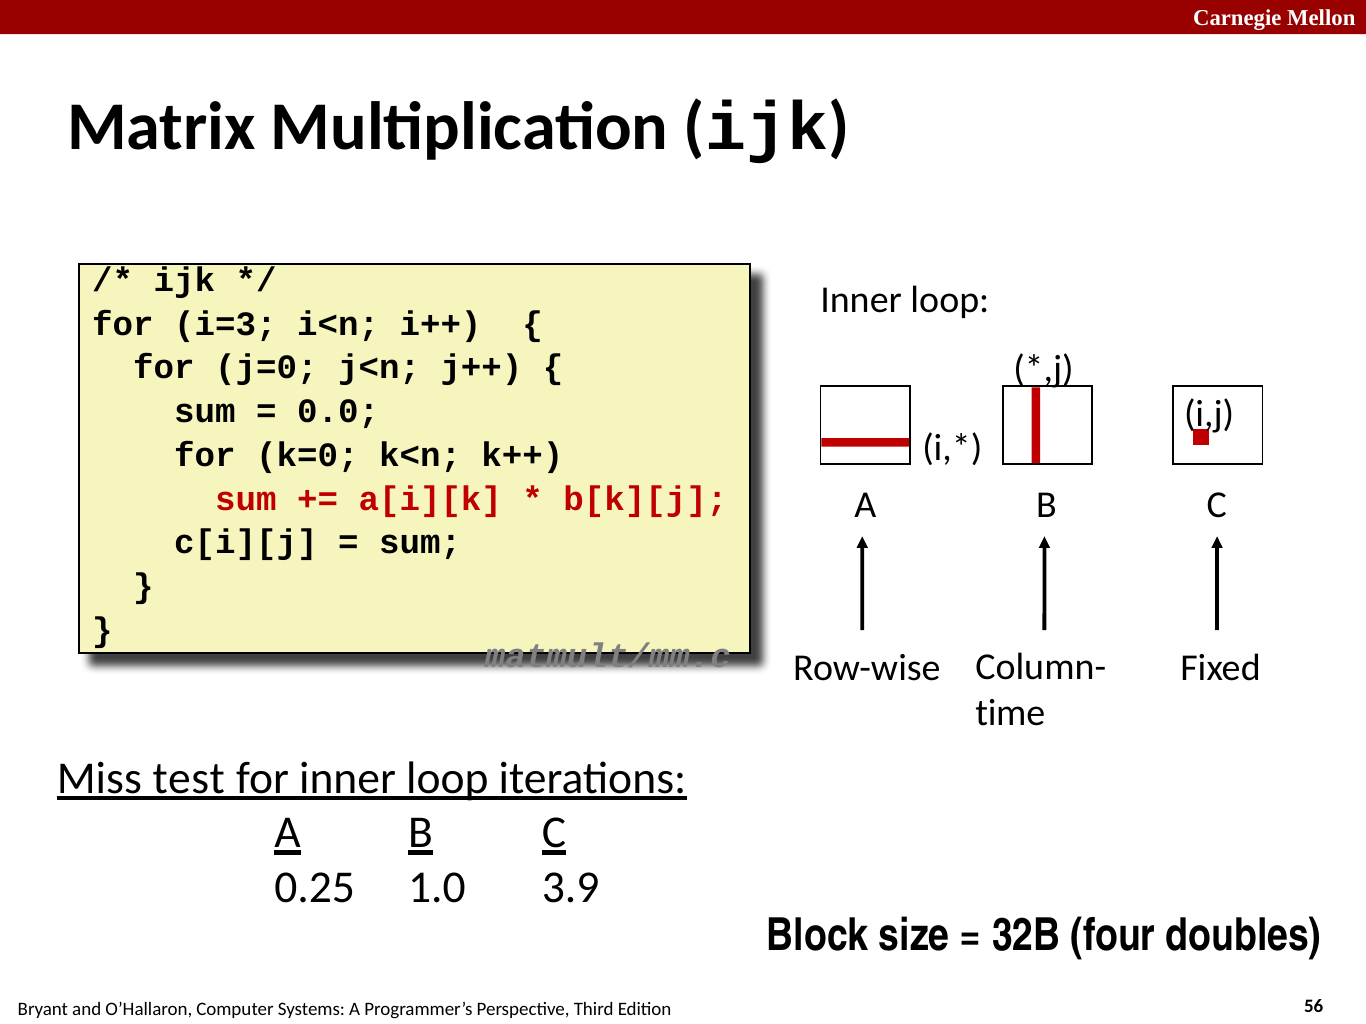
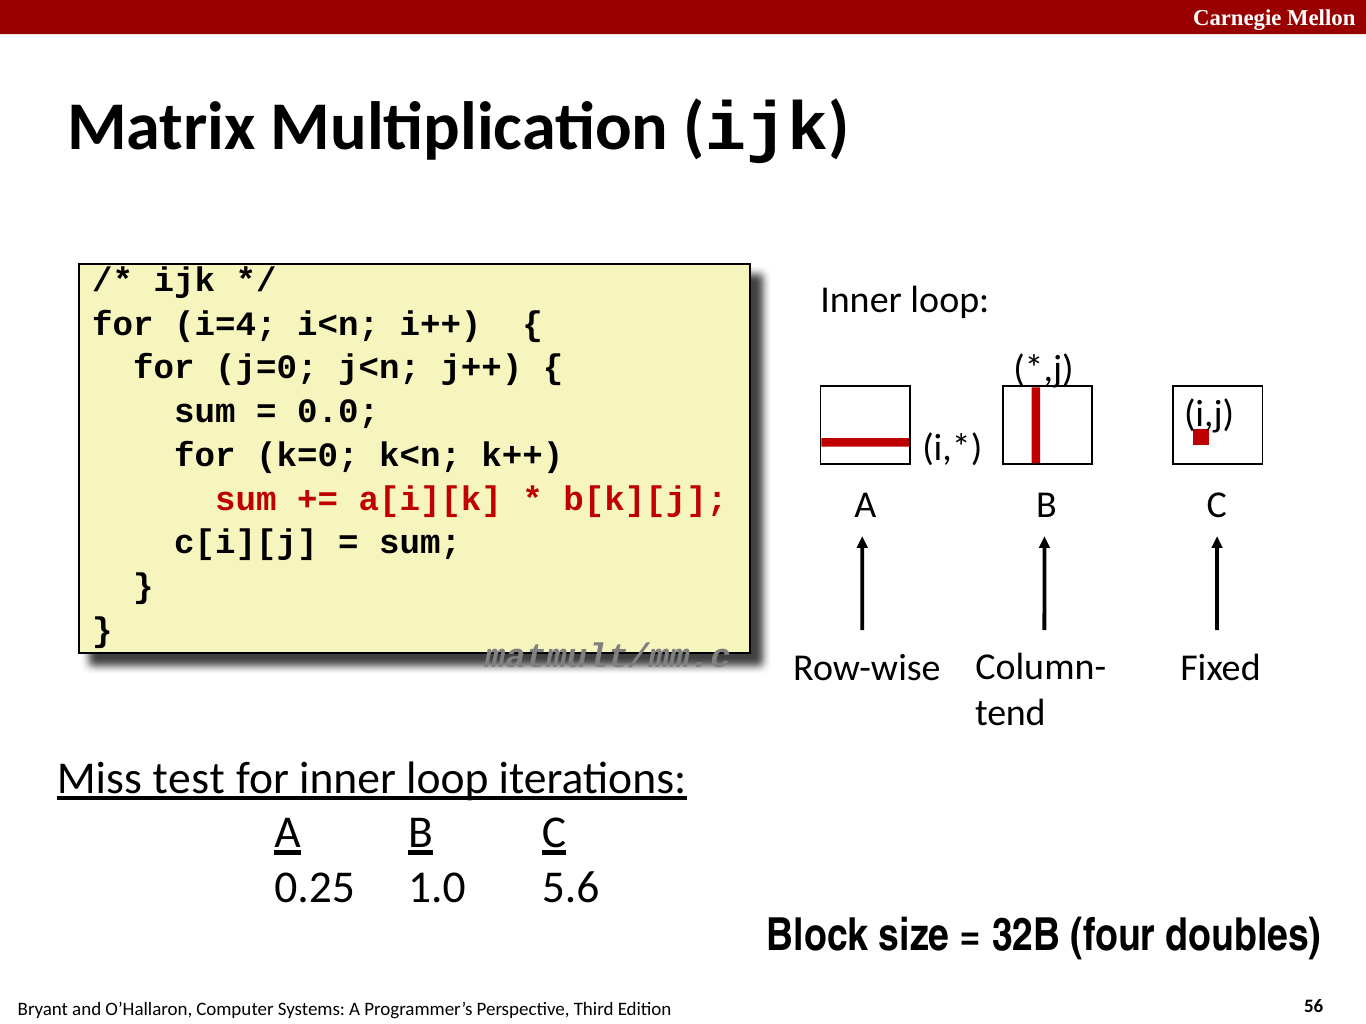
i=3: i=3 -> i=4 (225, 324)
time: time -> tend (1010, 713)
3.9: 3.9 -> 5.6 (571, 888)
